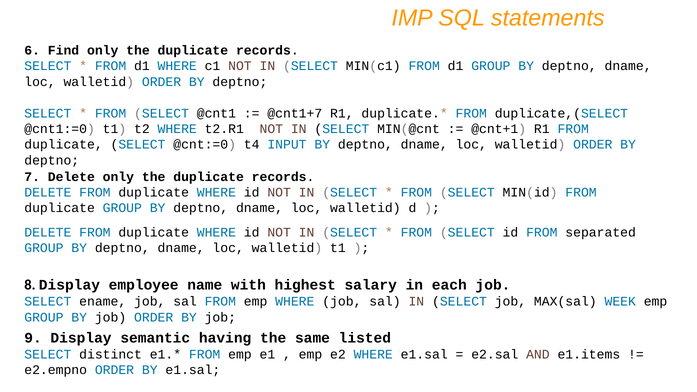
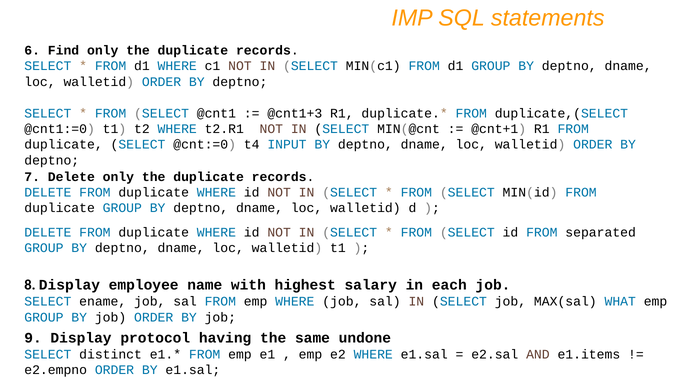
@cnt1+7: @cnt1+7 -> @cnt1+3 (295, 113)
WEEK: WEEK -> WHAT (620, 302)
semantic: semantic -> protocol (155, 338)
listed: listed -> undone (365, 338)
